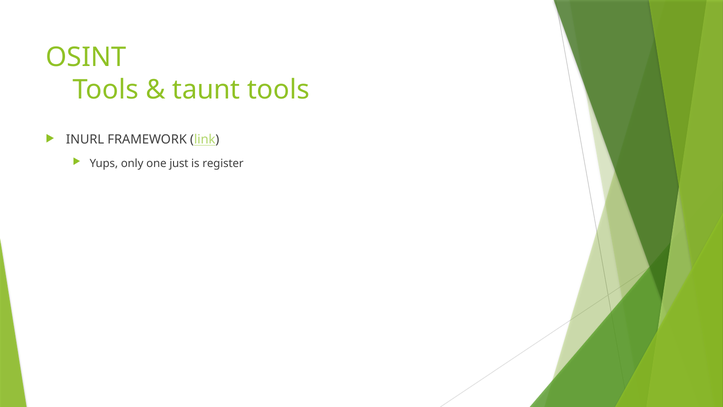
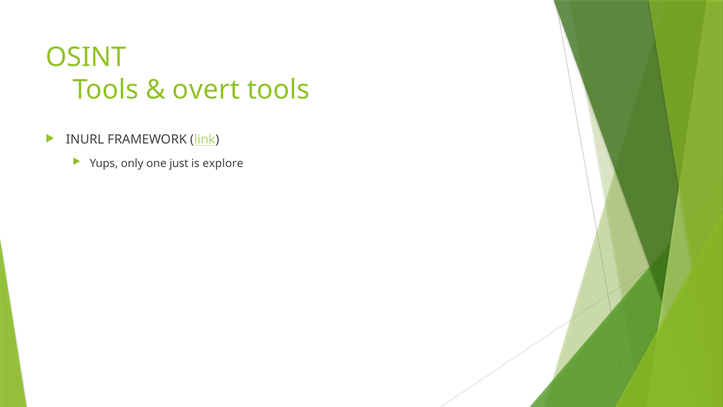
taunt: taunt -> overt (206, 90)
register: register -> explore (223, 163)
